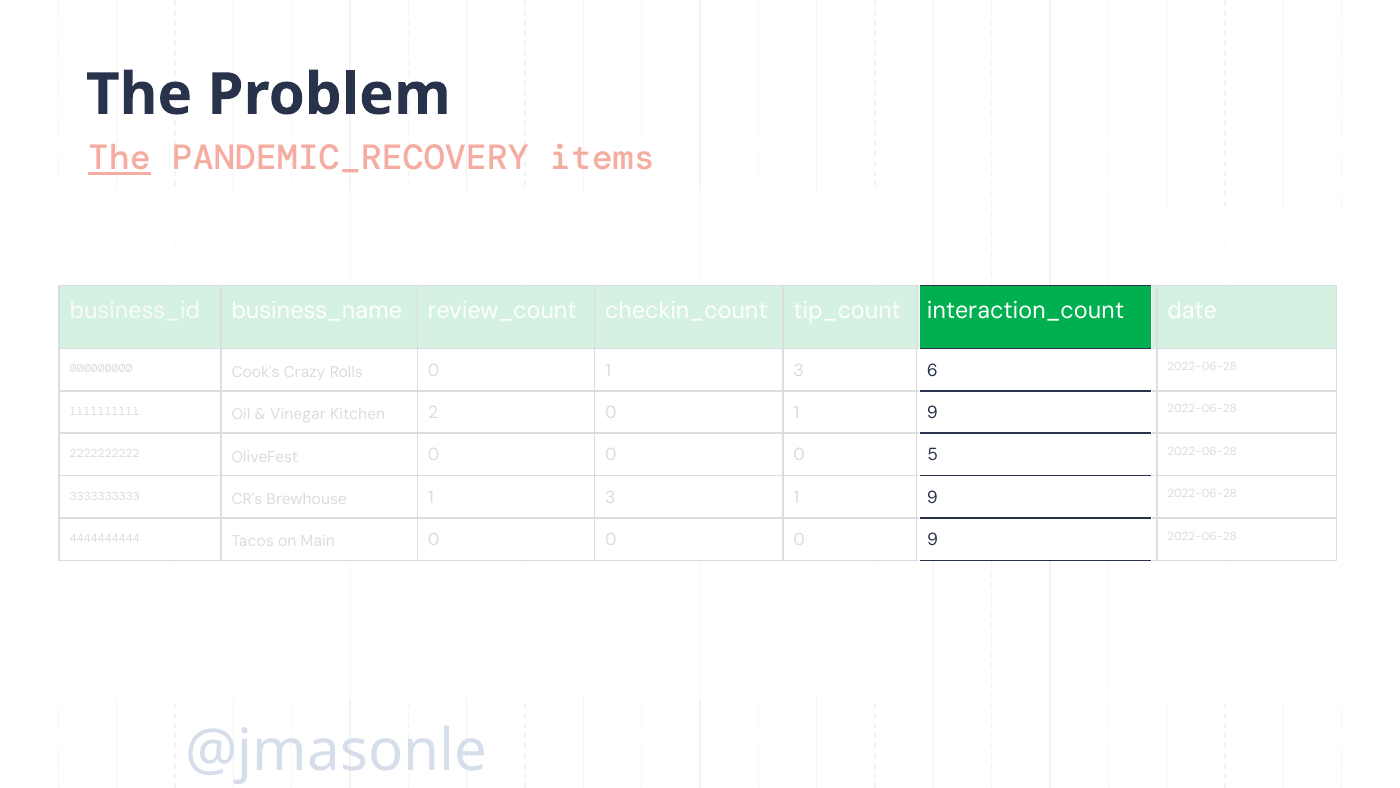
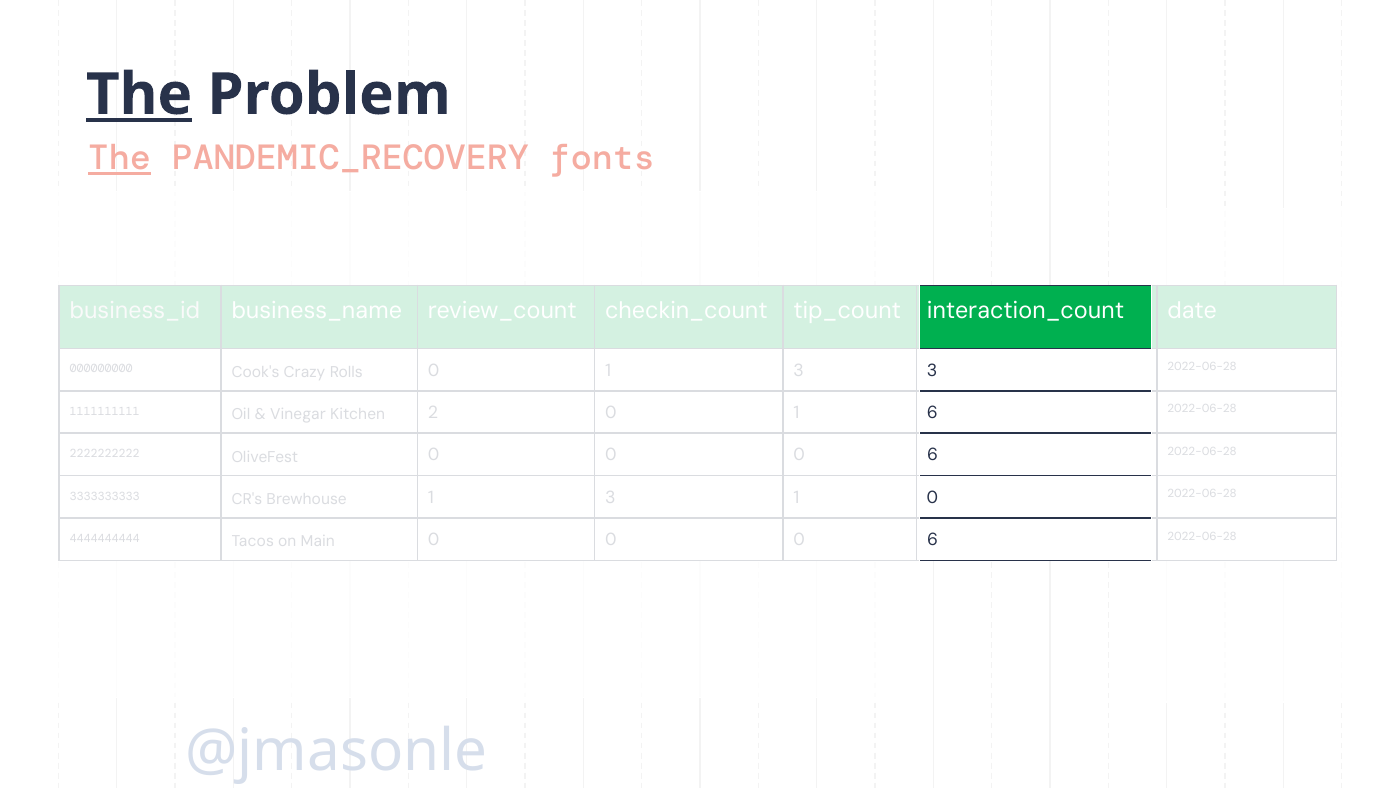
The underline: none -> present (139, 95)
items: items -> fonts (602, 158)
6: 6 -> 3 (932, 370)
9: 9 -> 6 (932, 413)
5: 5 -> 6 (933, 455)
9: 9 -> 0 (932, 497)
9: 9 -> 6 (933, 540)
